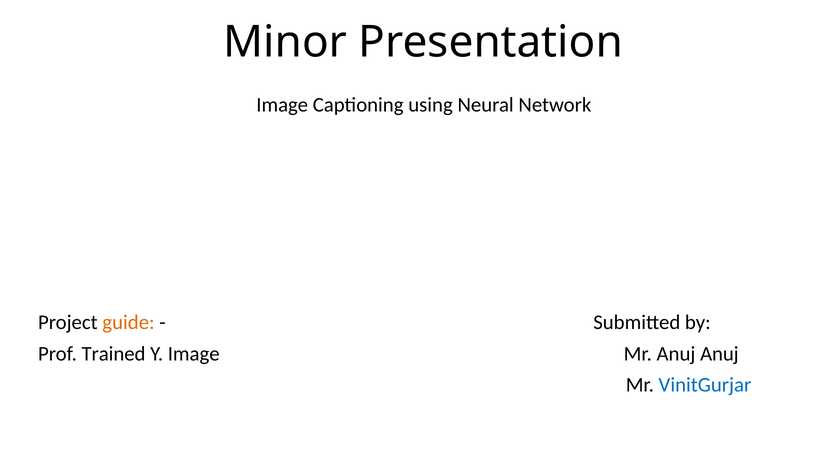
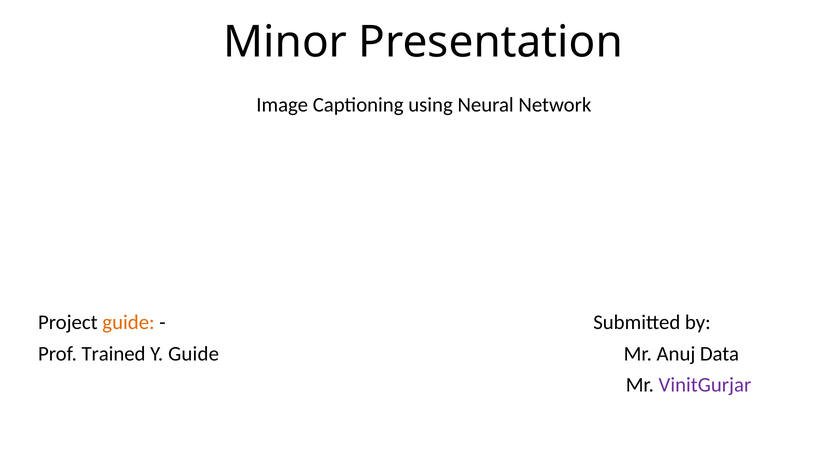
Y Image: Image -> Guide (194, 354)
Anuj Anuj: Anuj -> Data (719, 354)
VinitGurjar colour: blue -> purple (705, 385)
